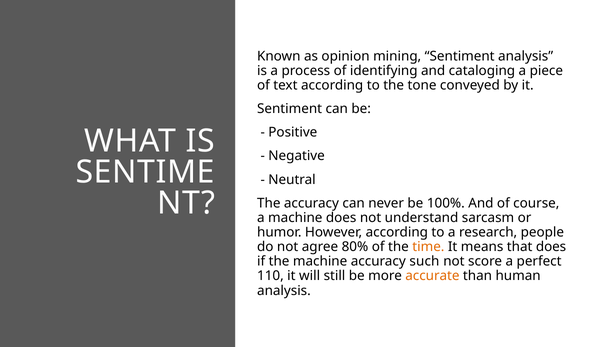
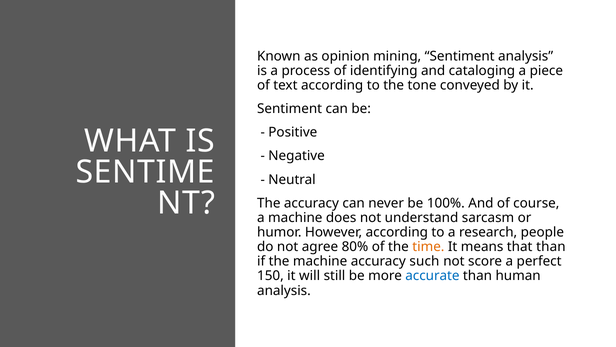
that does: does -> than (551, 247)
110: 110 -> 150 (270, 276)
accurate colour: orange -> blue (432, 276)
